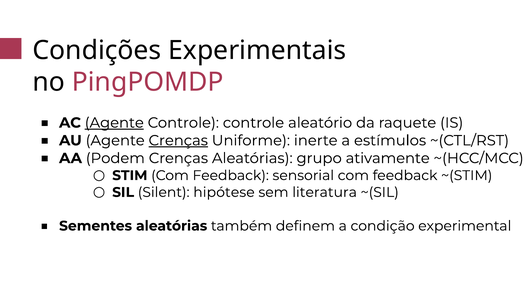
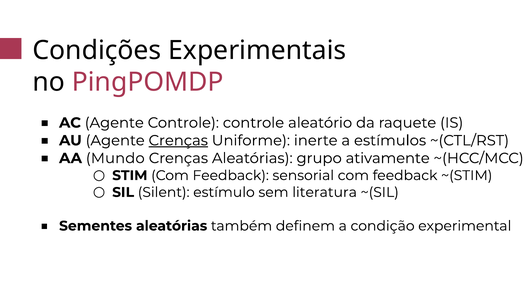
Agente underline: present -> none (114, 123)
Podem: Podem -> Mundo (115, 158)
hipótese: hipótese -> estímulo (224, 192)
